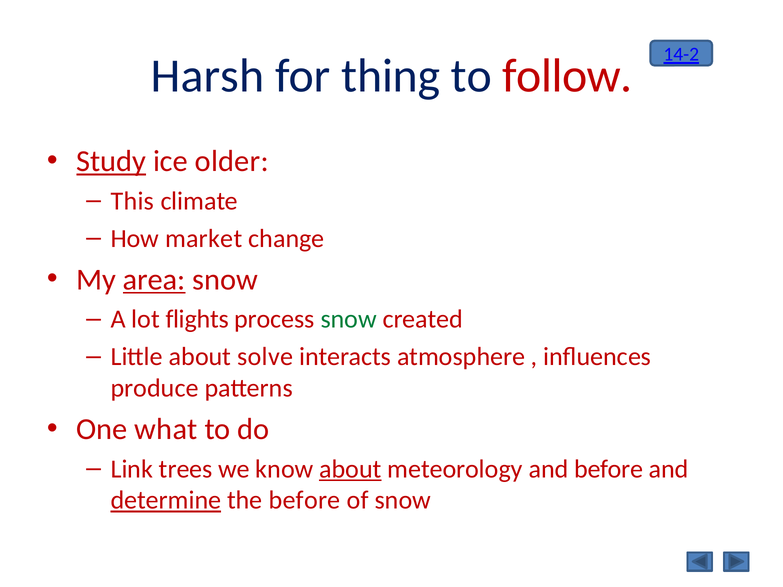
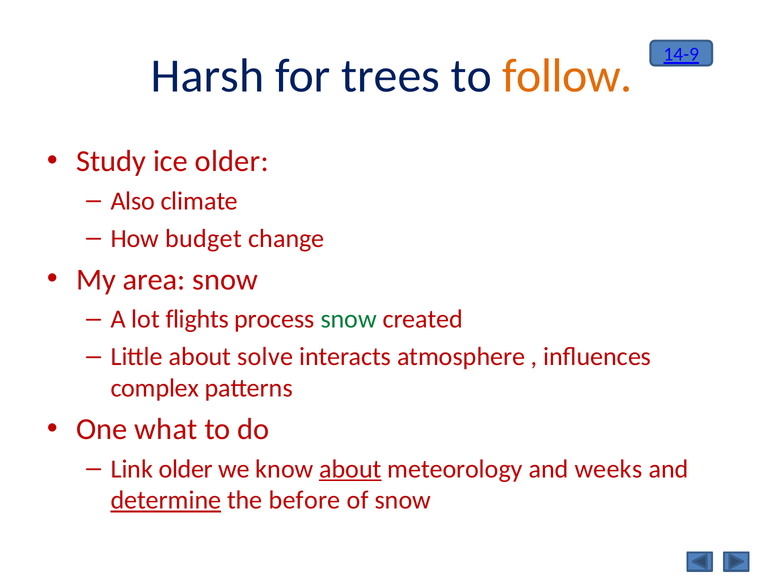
14-2: 14-2 -> 14-9 (681, 54)
thing: thing -> trees (391, 76)
follow colour: red -> orange (567, 76)
Study underline: present -> none (111, 161)
This: This -> Also (133, 201)
market: market -> budget (204, 239)
area underline: present -> none (154, 280)
produce: produce -> complex (155, 388)
Link trees: trees -> older (186, 469)
and before: before -> weeks (608, 469)
